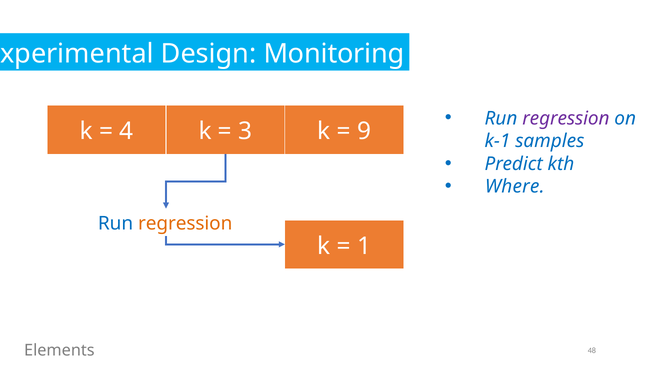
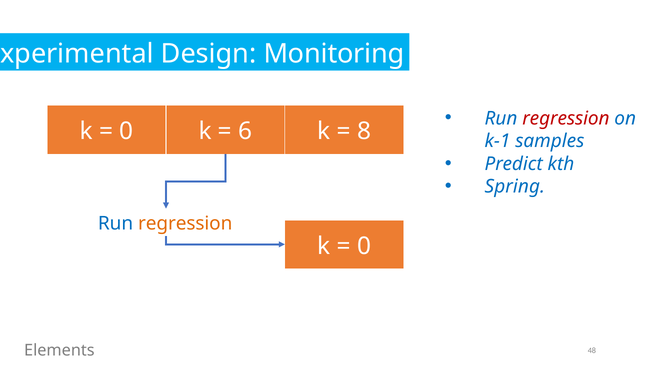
regression colour: purple -> red (566, 118)
4: 4 -> 0 (126, 131)
3: 3 -> 6 (245, 131)
9: 9 -> 8 (364, 131)
Where: Where -> Spring (515, 187)
1: 1 -> 0 (364, 246)
